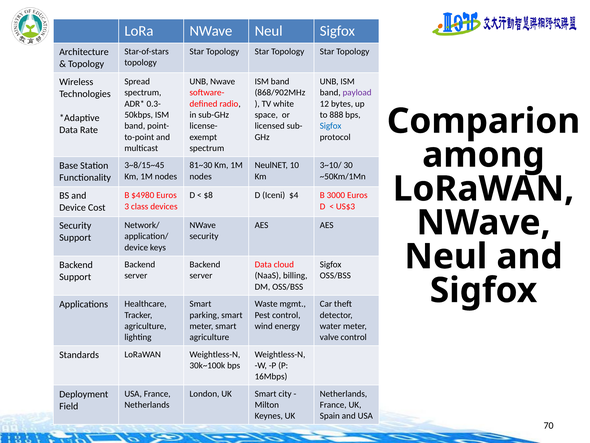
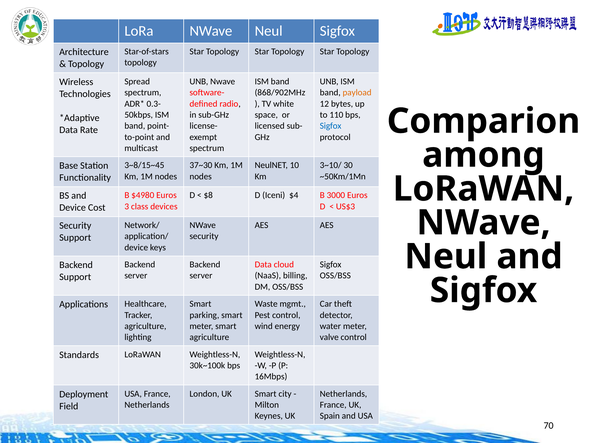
payload colour: purple -> orange (357, 92)
888: 888 -> 110 (336, 115)
81~30: 81~30 -> 37~30 (201, 165)
